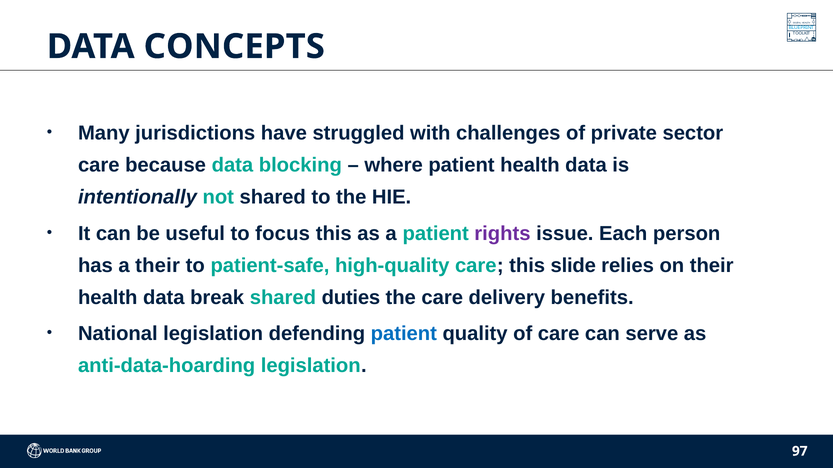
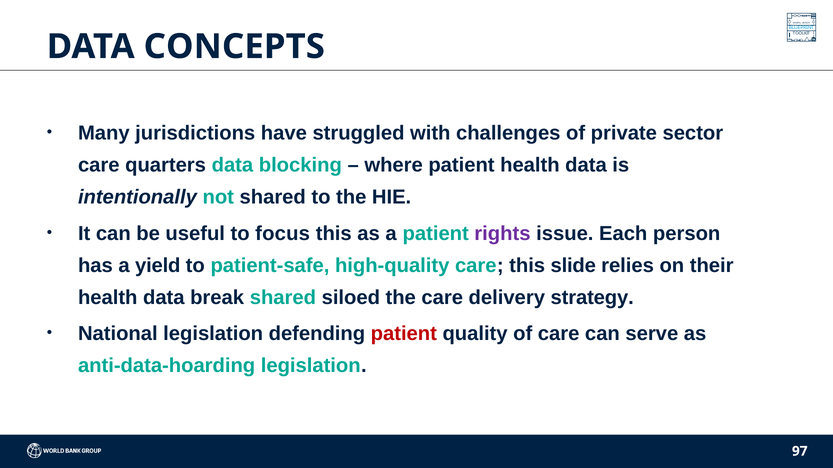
because: because -> quarters (166, 165)
a their: their -> yield (158, 266)
duties: duties -> siloed (351, 298)
benefits: benefits -> strategy (592, 298)
patient colour: blue -> red (404, 334)
